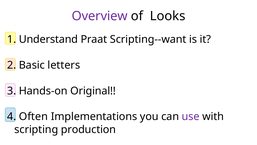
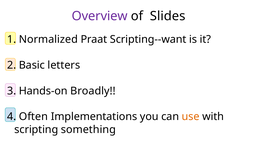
Looks: Looks -> Slides (168, 16)
Understand: Understand -> Normalized (48, 39)
Original: Original -> Broadly (93, 91)
use colour: purple -> orange (191, 116)
production: production -> something (88, 129)
